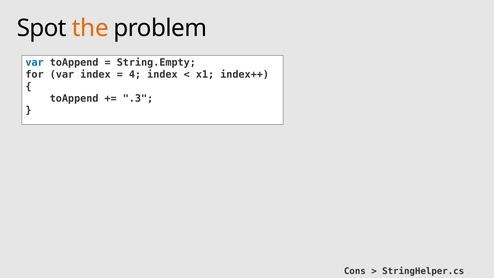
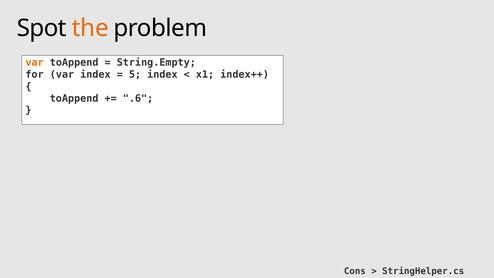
var colour: blue -> orange (35, 63)
4: 4 -> 5 (135, 74)
.3: .3 -> .6 (138, 98)
